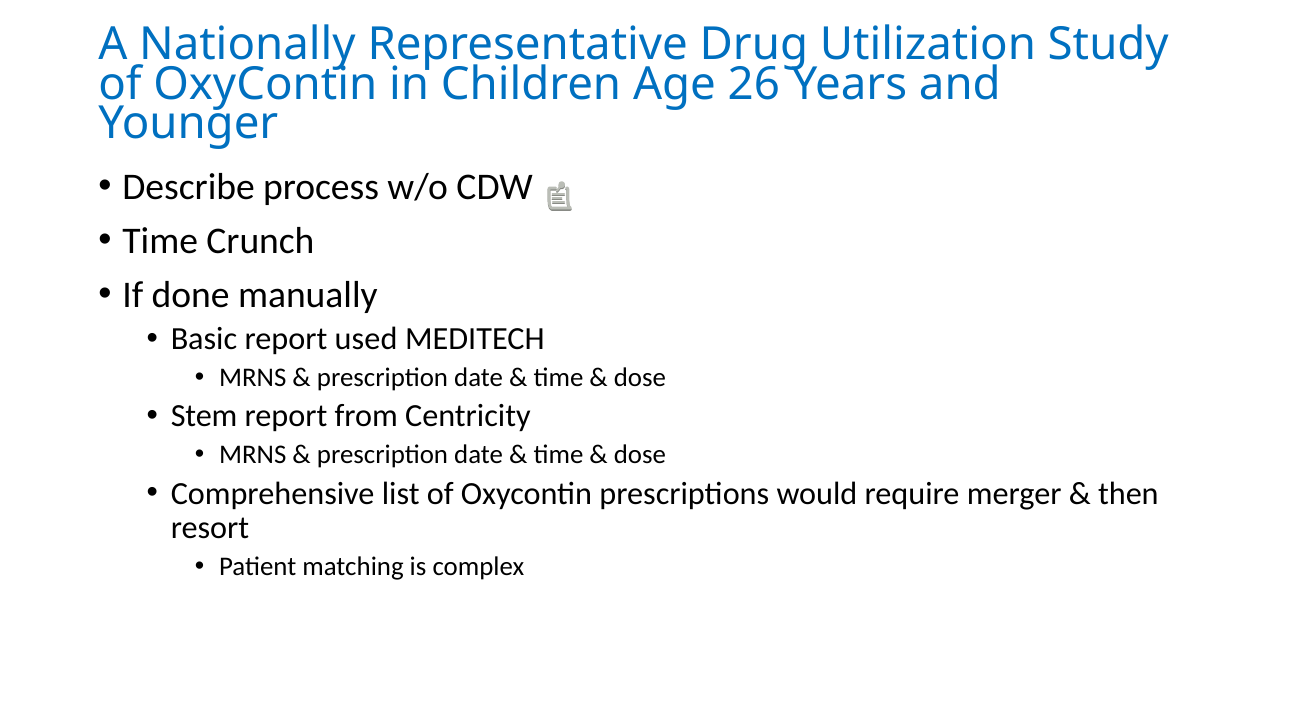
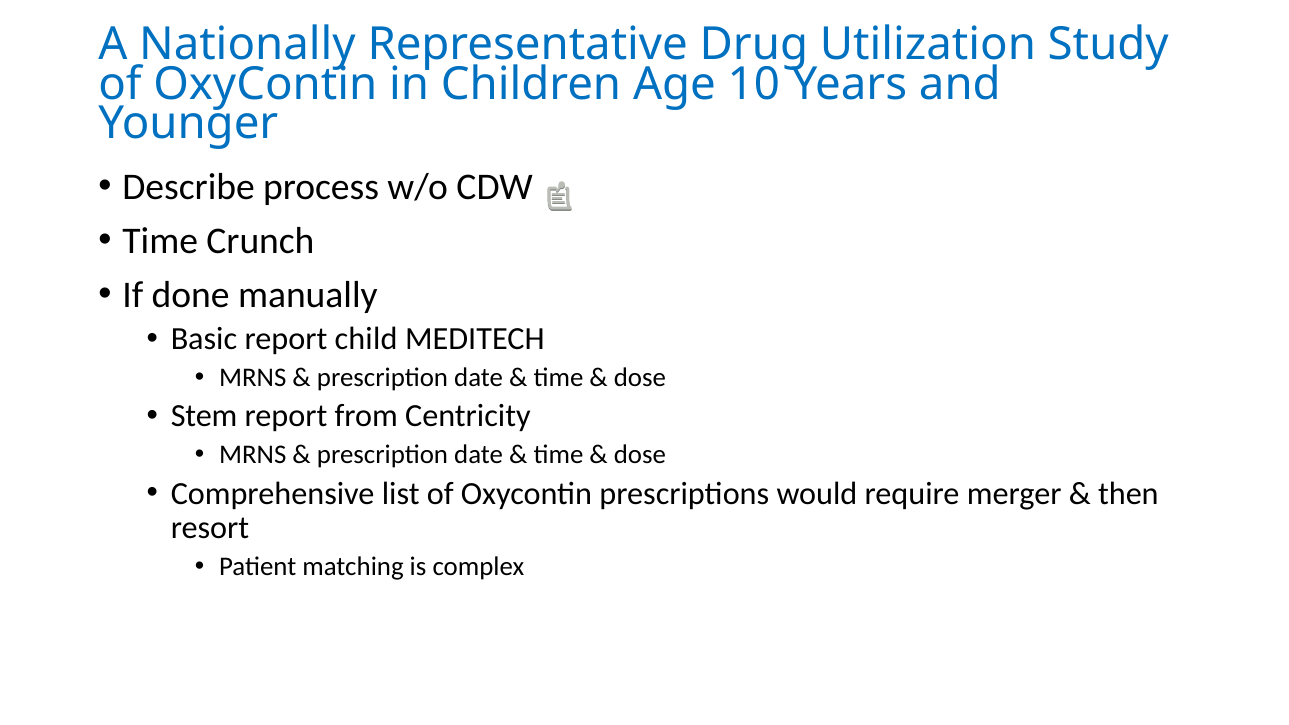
26: 26 -> 10 (754, 84)
used: used -> child (366, 339)
